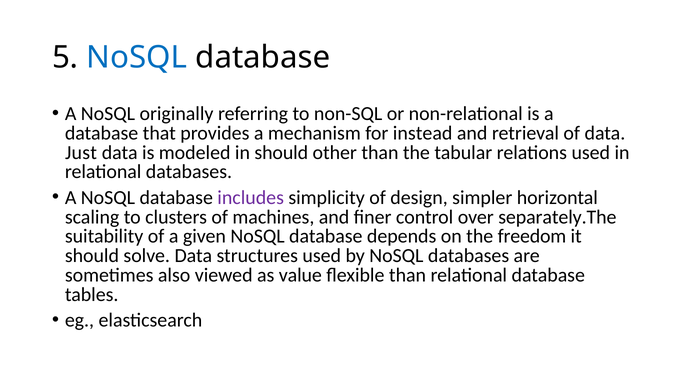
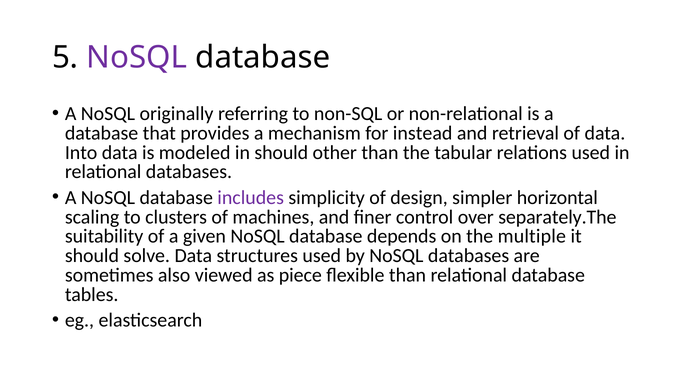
NoSQL colour: blue -> purple (137, 57)
Just: Just -> Into (81, 153)
freedom: freedom -> multiple (532, 236)
value: value -> piece (300, 275)
